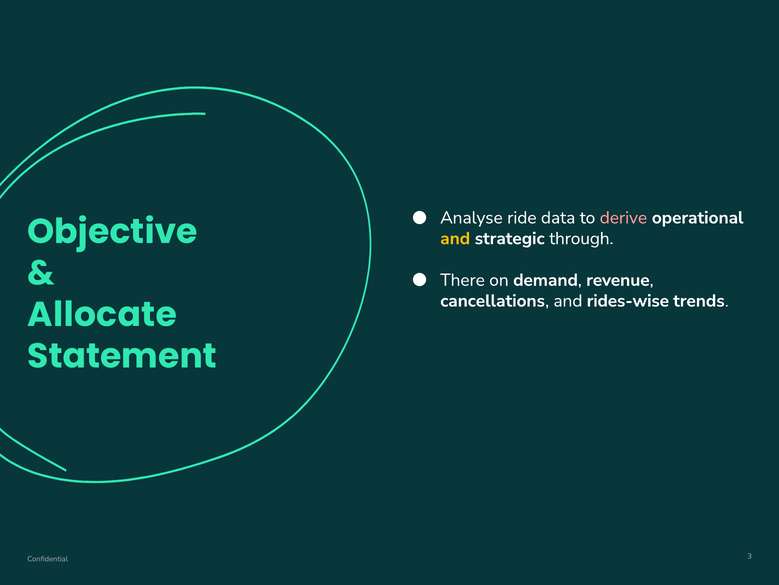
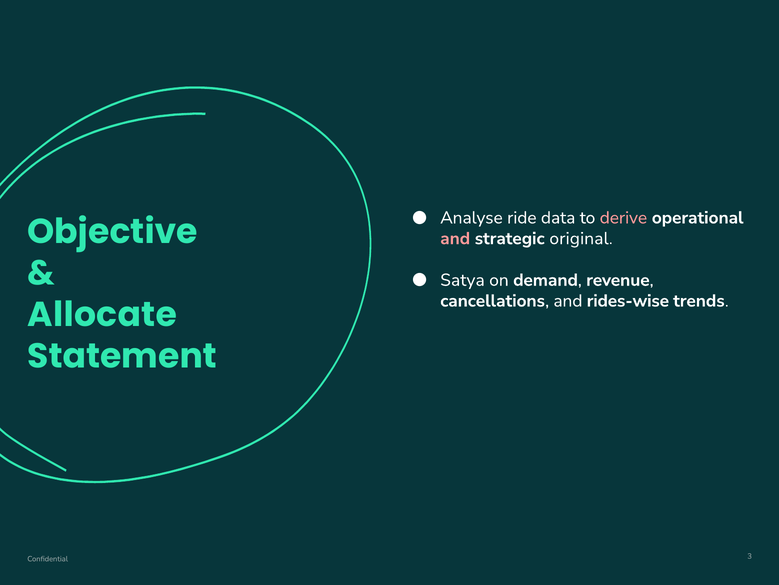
and colour: yellow -> pink (455, 238)
through: through -> original (581, 238)
There: There -> Satya (462, 280)
